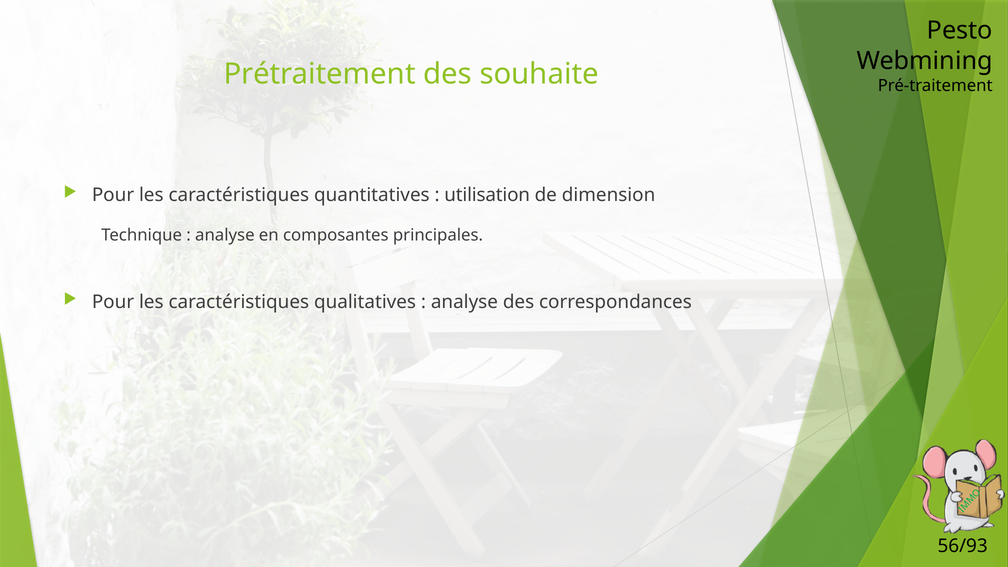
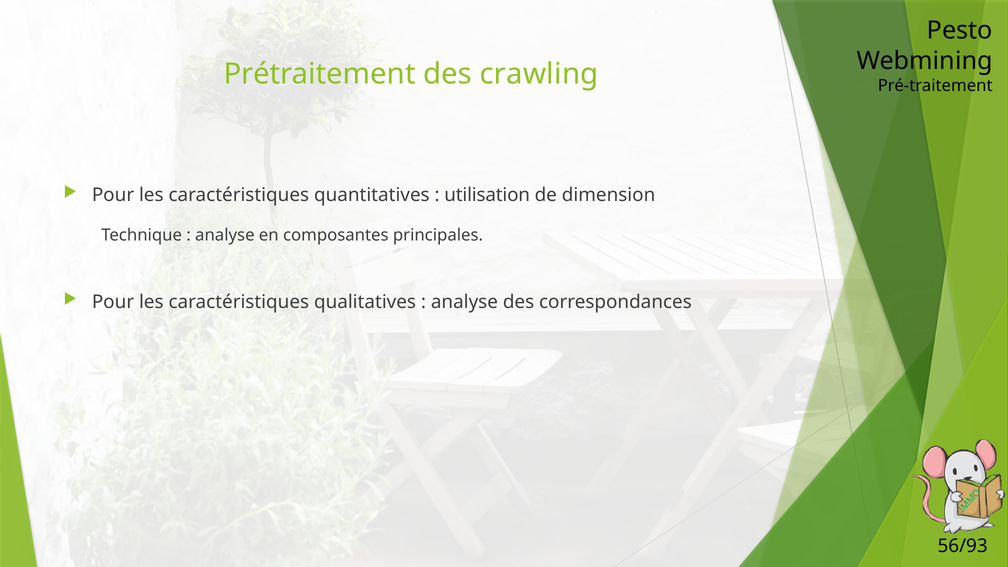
souhaite: souhaite -> crawling (539, 74)
